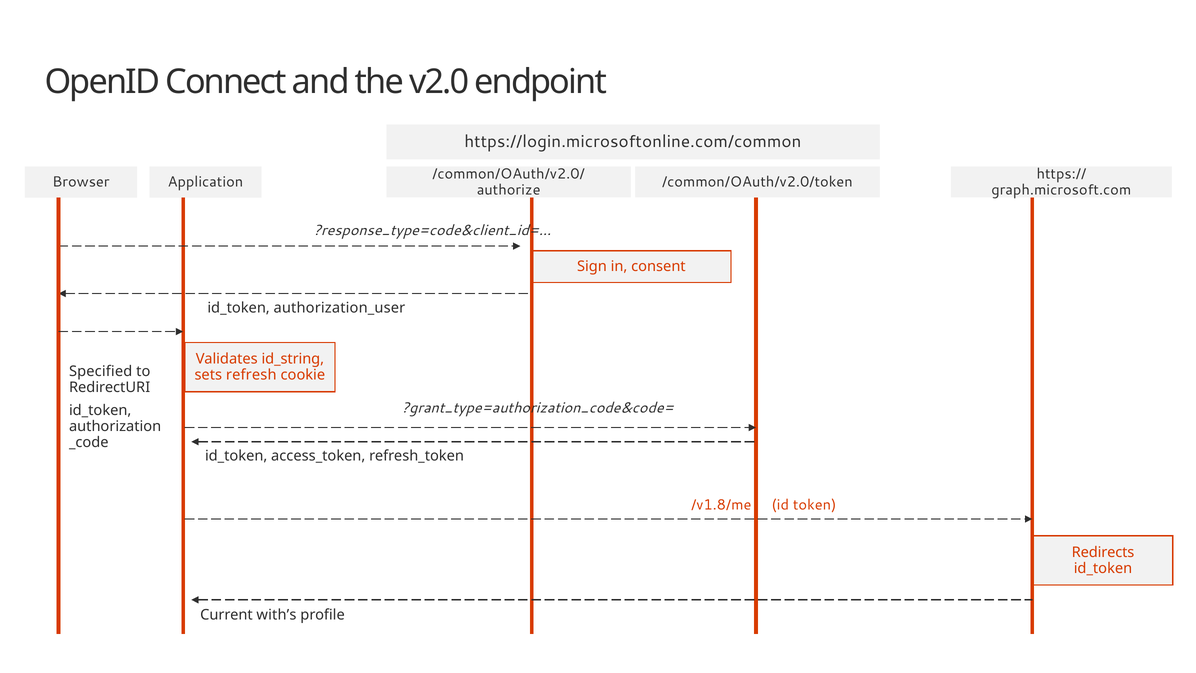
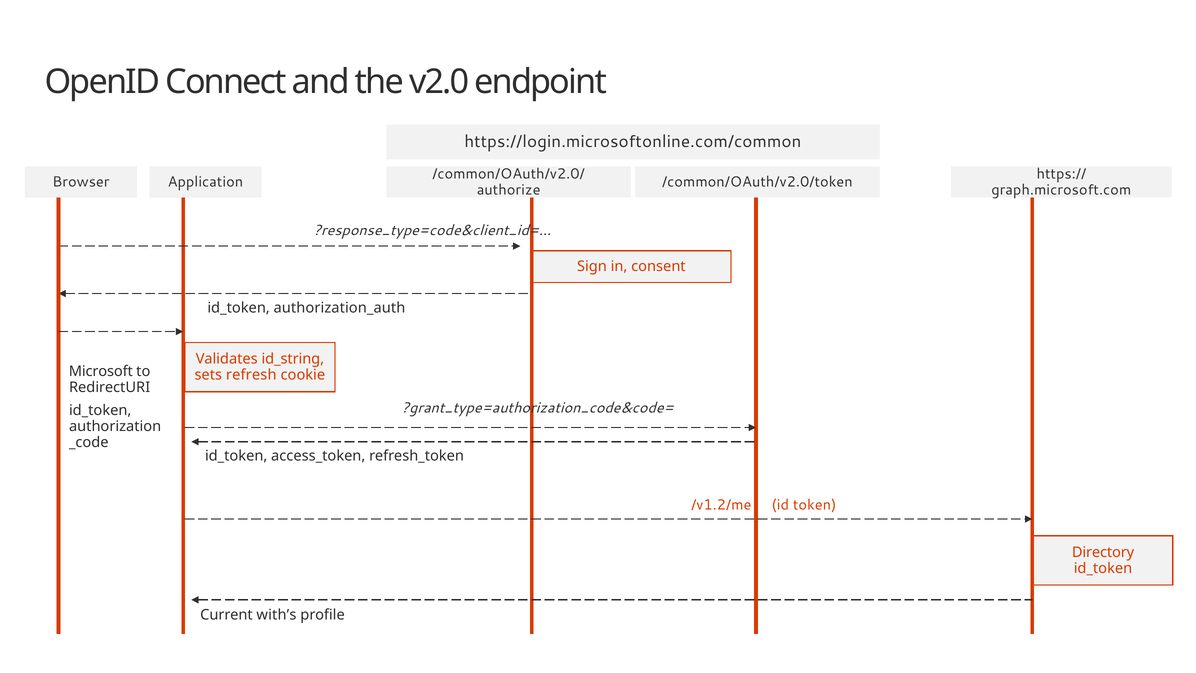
authorization_user: authorization_user -> authorization_auth (339, 308)
Specified: Specified -> Microsoft (101, 371)
/v1.8/me: /v1.8/me -> /v1.2/me (721, 505)
Redirects: Redirects -> Directory (1103, 552)
